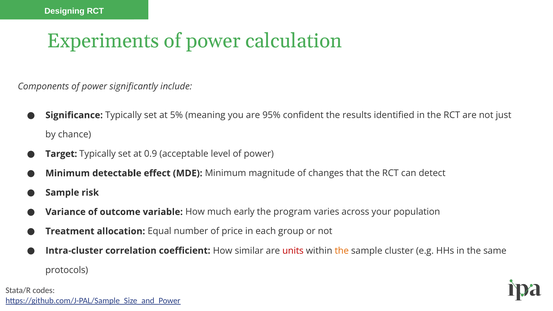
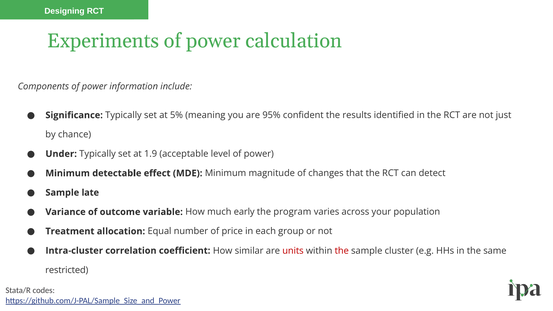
significantly: significantly -> information (134, 87)
Target: Target -> Under (61, 154)
0.9: 0.9 -> 1.9 (151, 154)
risk: risk -> late (90, 193)
the colour: orange -> red (342, 251)
protocols: protocols -> restricted (67, 270)
